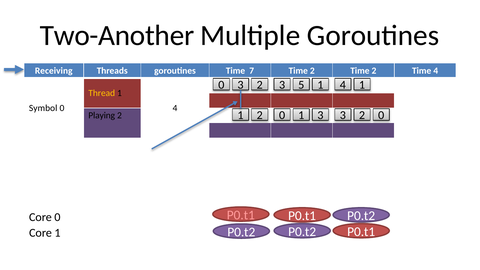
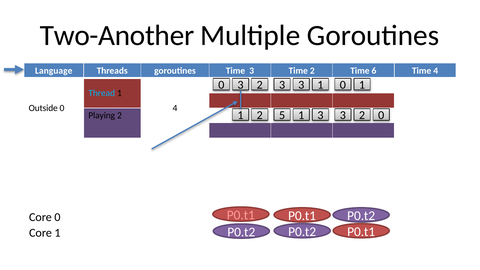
Receiving: Receiving -> Language (54, 71)
Time 7: 7 -> 3 (252, 71)
2 Time 2: 2 -> 6 (374, 71)
2 3 5: 5 -> 3 (301, 85)
4: 4 -> 0 (343, 85)
Thread colour: yellow -> light blue (102, 93)
Symbol: Symbol -> Outside (43, 108)
0: 0 -> 5 (282, 115)
